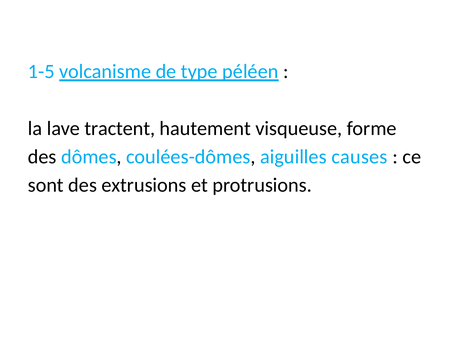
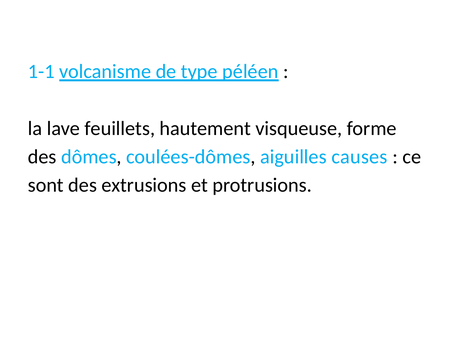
1-5: 1-5 -> 1-1 (41, 72)
tractent: tractent -> feuillets (120, 128)
